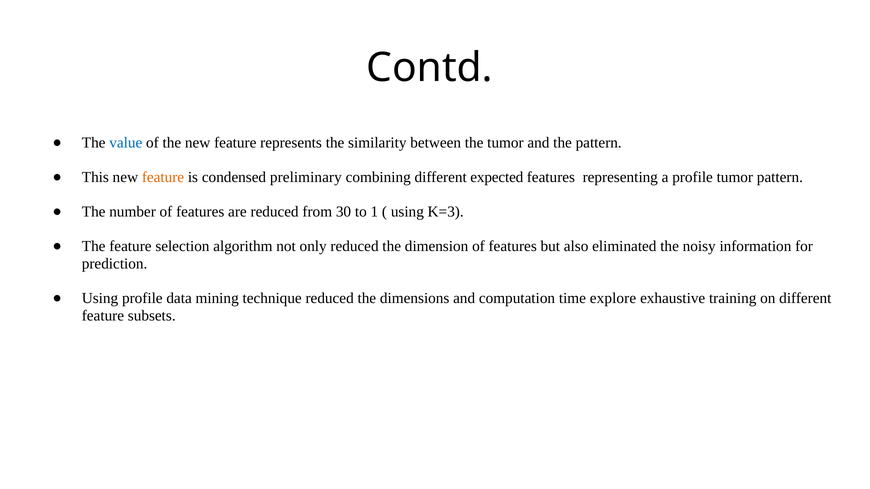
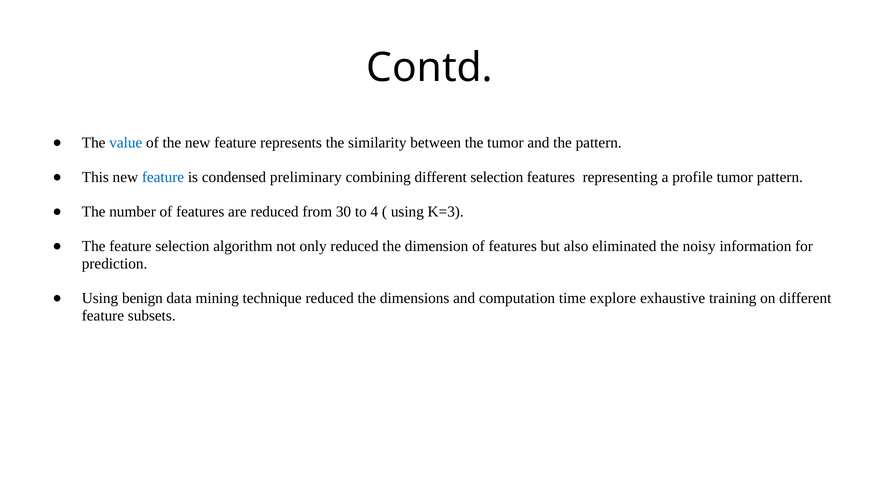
feature colour: orange -> blue (163, 177)
different expected: expected -> selection (497, 177)
1: 1 -> 4 (374, 212)
Using profile: profile -> benign (142, 299)
